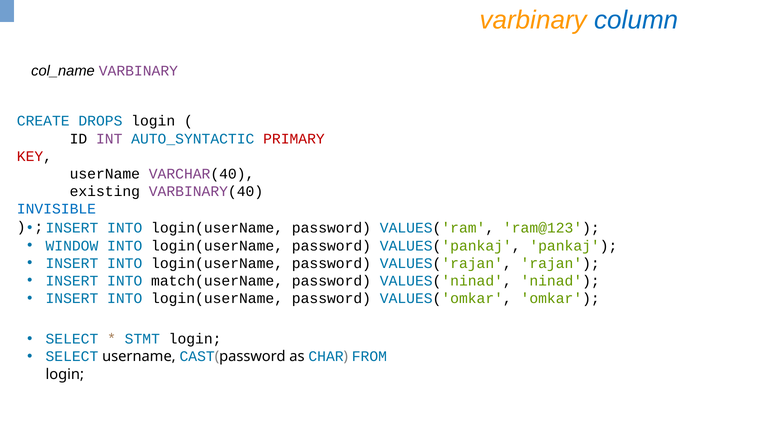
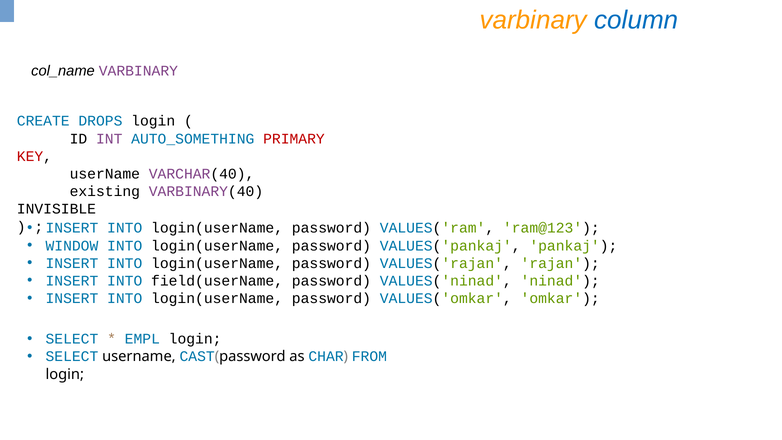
AUTO_SYNTACTIC: AUTO_SYNTACTIC -> AUTO_SOMETHING (193, 139)
INVISIBLE colour: blue -> black (56, 209)
match(userName: match(userName -> field(userName (217, 281)
STMT: STMT -> EMPL (142, 339)
